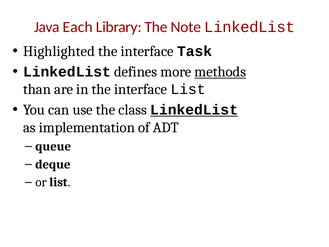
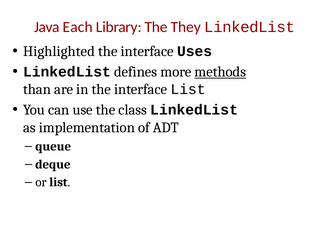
Note: Note -> They (186, 27)
Task: Task -> Uses (195, 51)
LinkedList underline: present -> none (194, 110)
